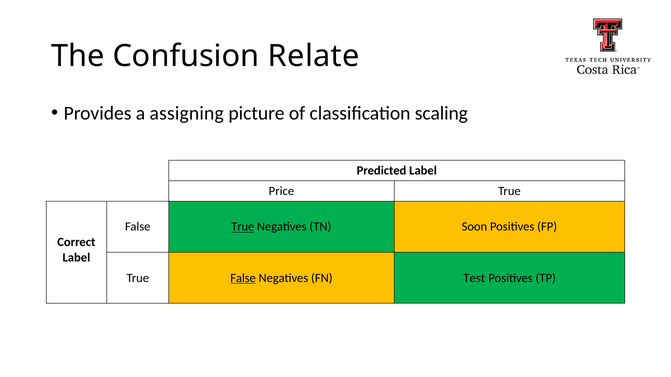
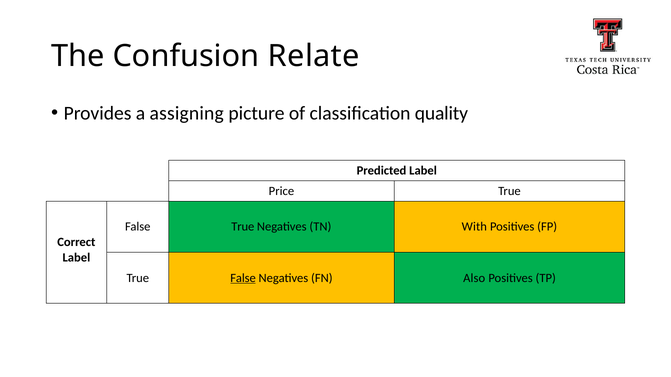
scaling: scaling -> quality (441, 113)
True underline: present -> none (243, 227)
Soon: Soon -> With (474, 227)
Test: Test -> Also (474, 278)
